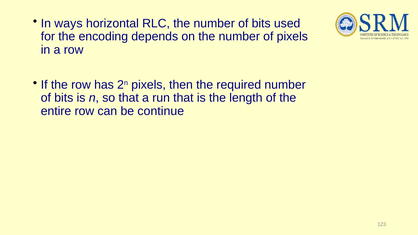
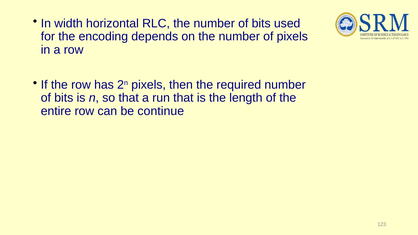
ways: ways -> width (69, 23)
